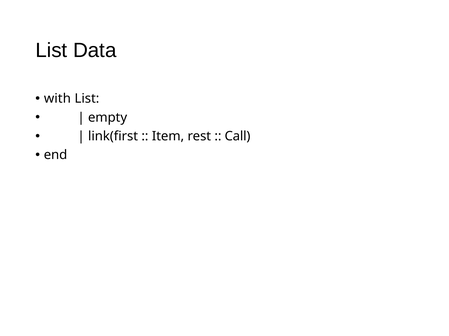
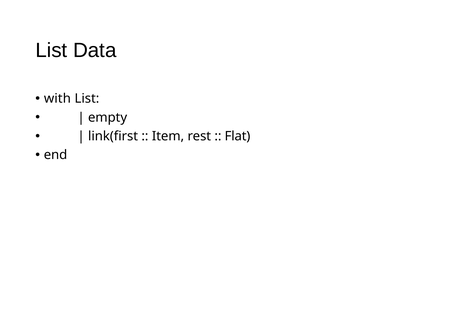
Call: Call -> Flat (237, 137)
